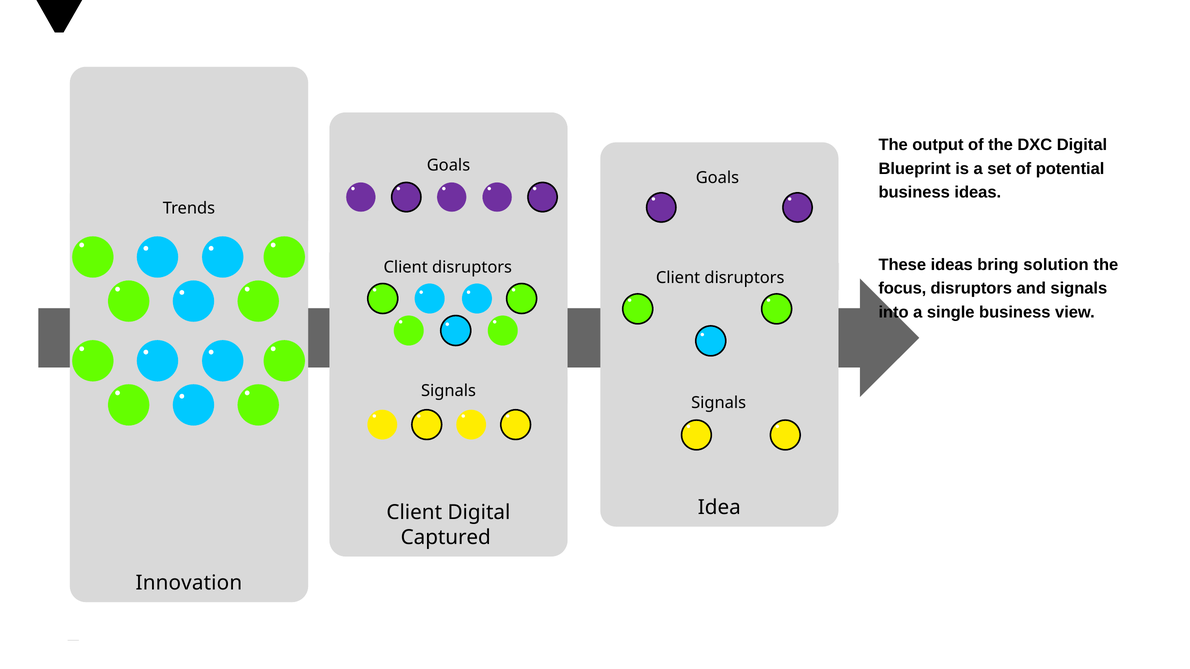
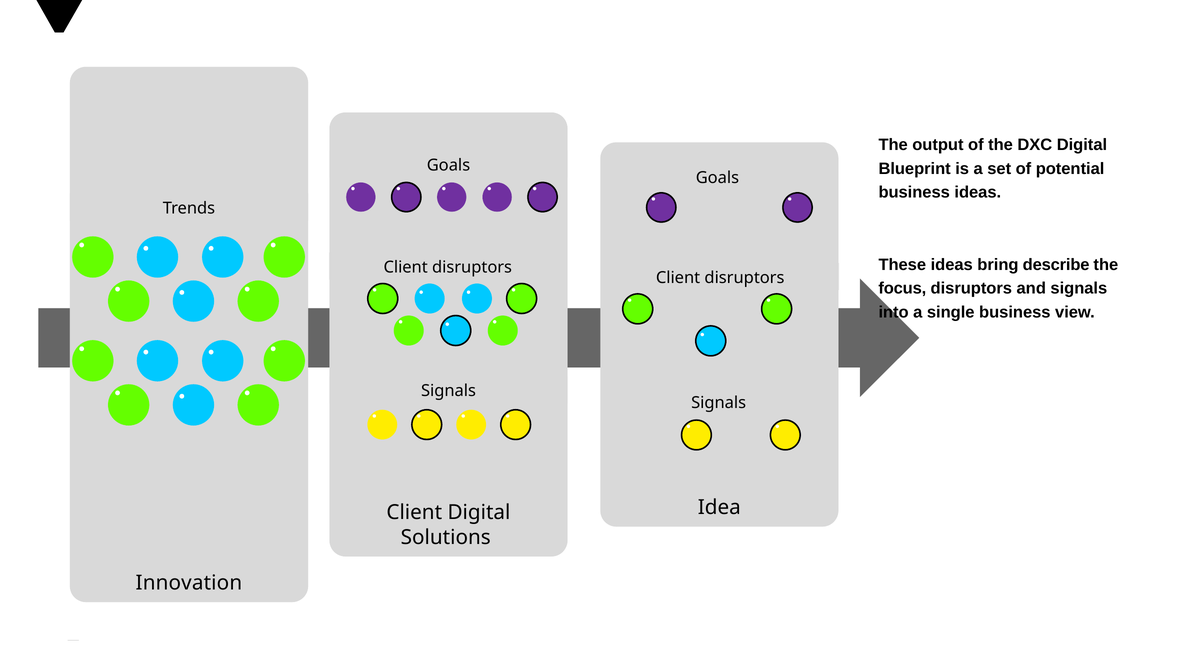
solution: solution -> describe (1056, 265)
Captured: Captured -> Solutions (446, 537)
